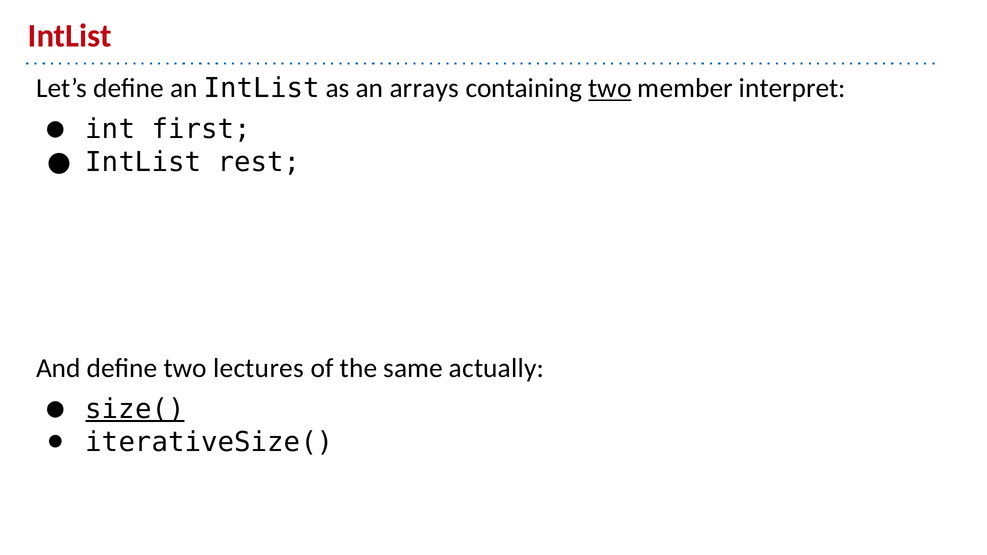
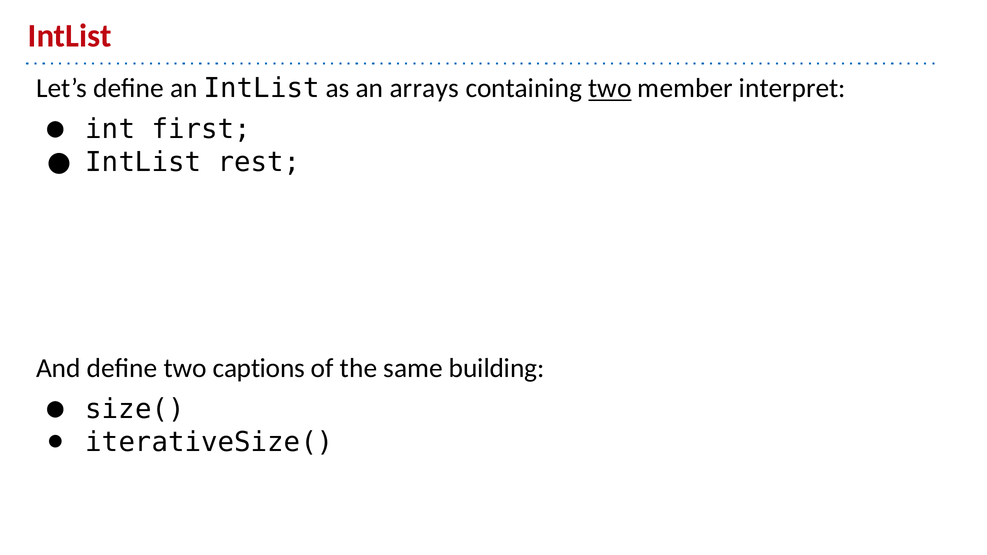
lectures: lectures -> captions (259, 368)
actually: actually -> building (497, 368)
size( underline: present -> none (135, 409)
